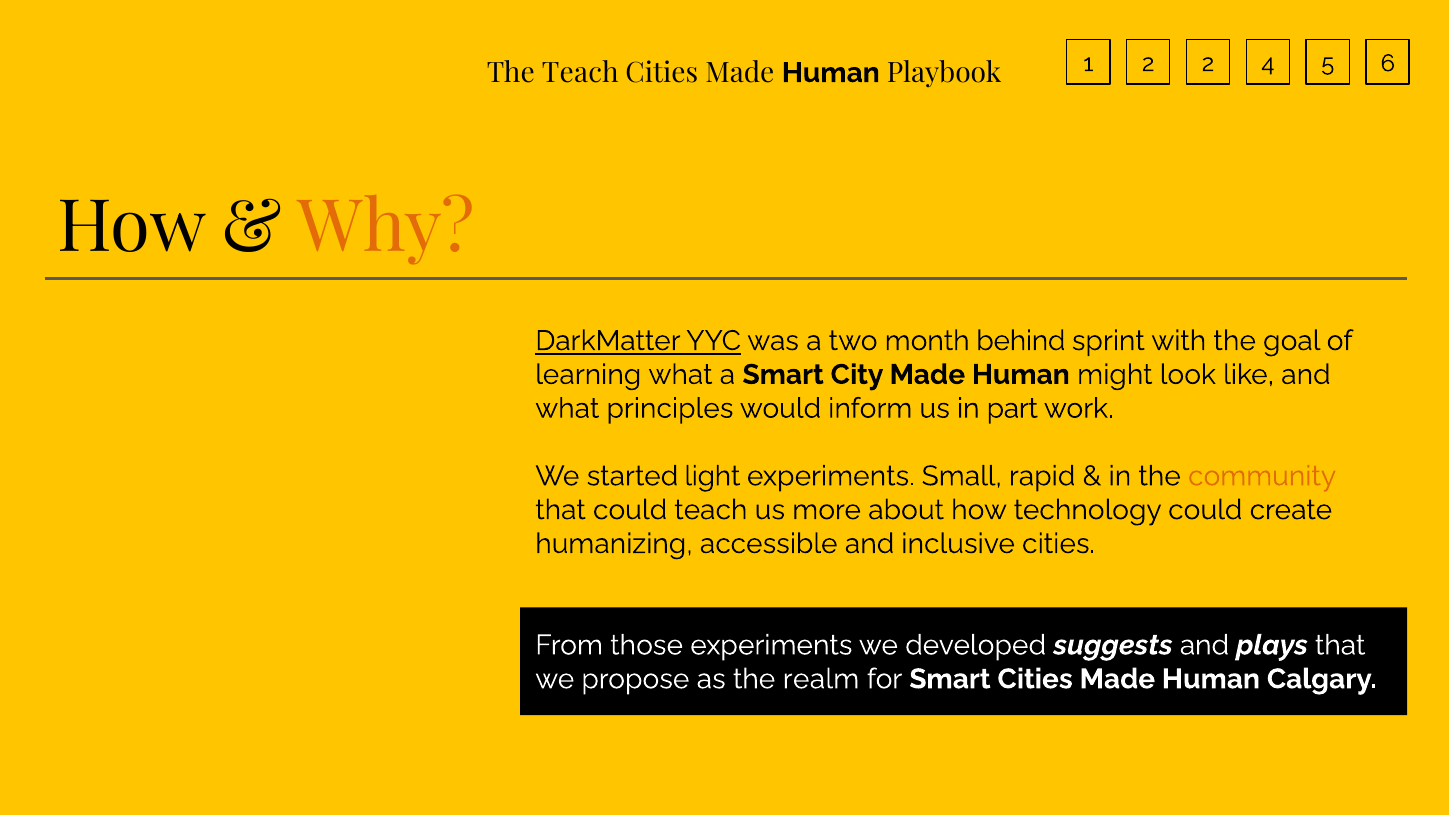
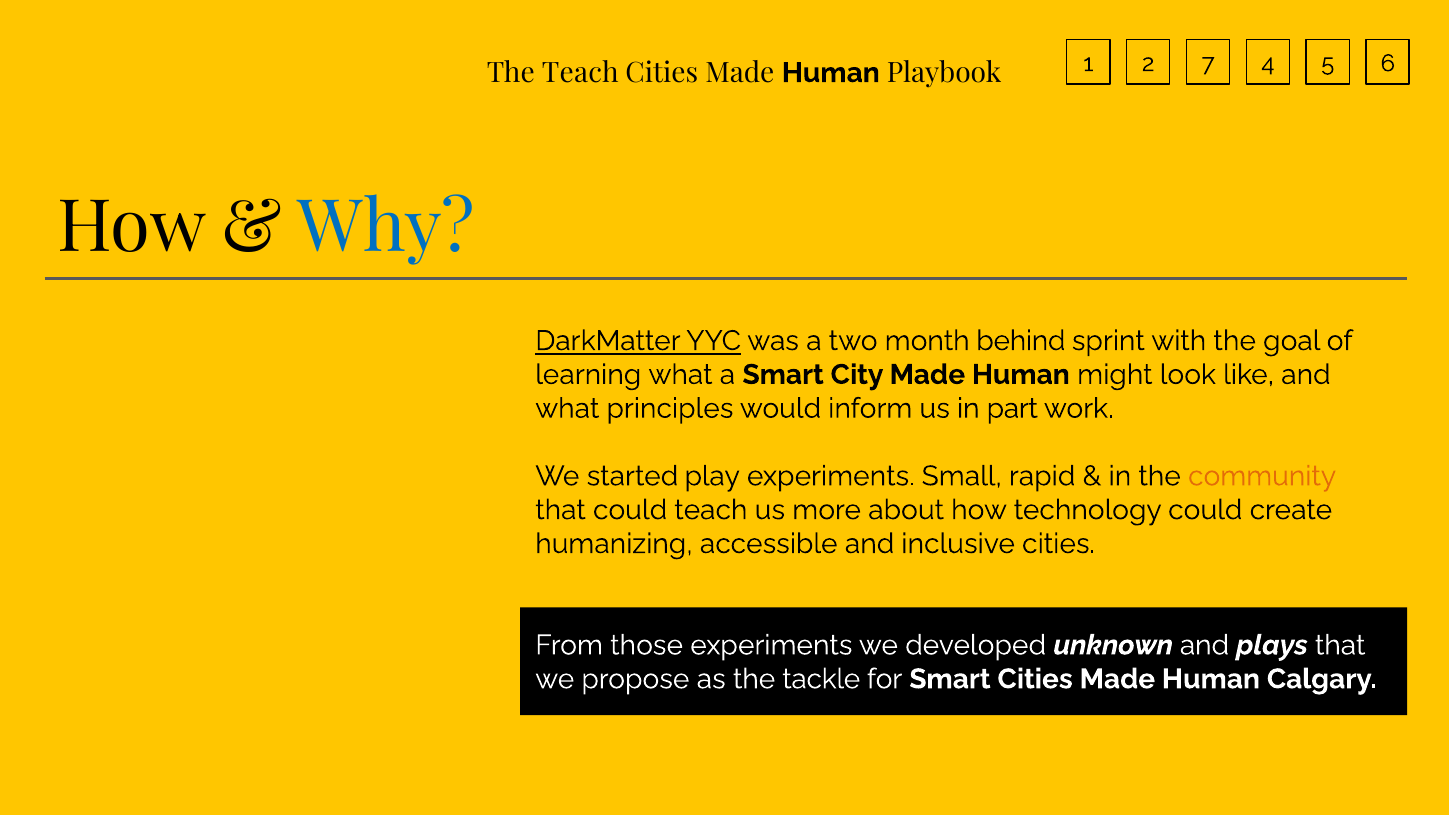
2 2: 2 -> 7 (1208, 63)
Why colour: orange -> blue (387, 227)
light: light -> play (712, 476)
suggests: suggests -> unknown (1113, 645)
realm: realm -> tackle (821, 679)
